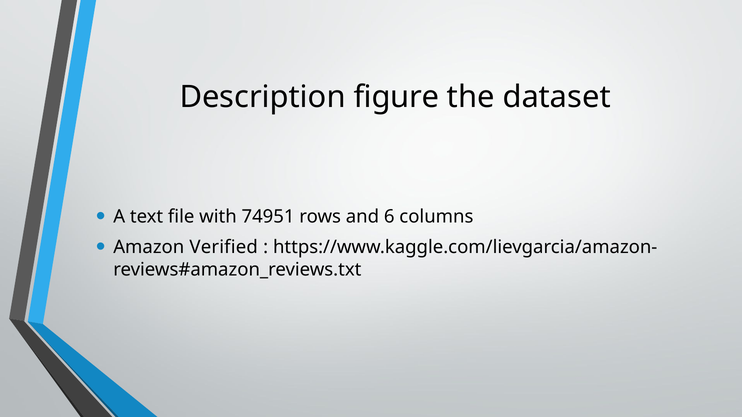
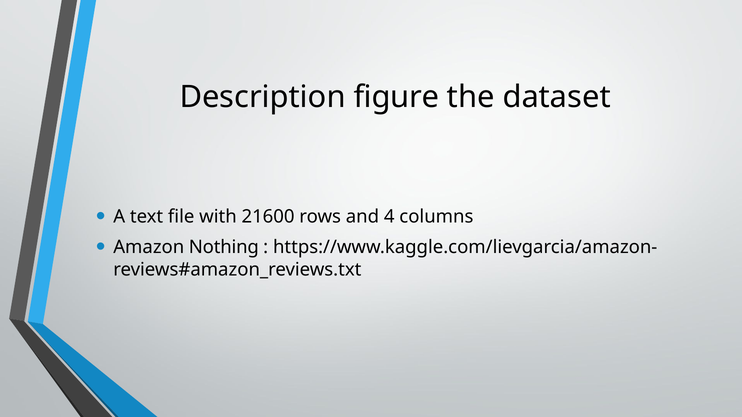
74951: 74951 -> 21600 (268, 217)
6: 6 -> 4 (389, 217)
Verified: Verified -> Nothing (224, 248)
